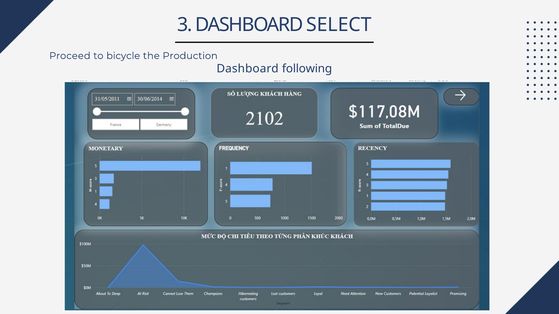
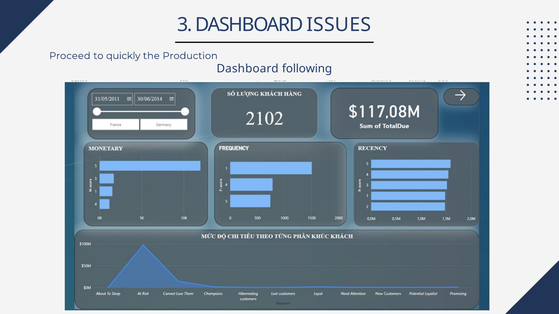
SELECT: SELECT -> ISSUES (339, 25)
bicycle: bicycle -> quickly (123, 56)
